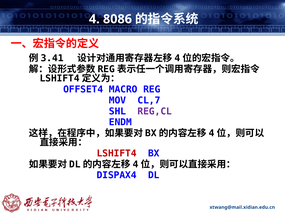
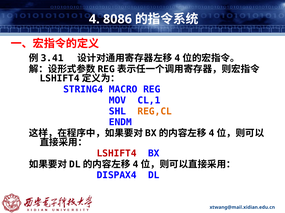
OFFSET4: OFFSET4 -> STRING4 (83, 90)
CL,7: CL,7 -> CL,1 (149, 101)
REG,CL colour: purple -> orange (155, 112)
